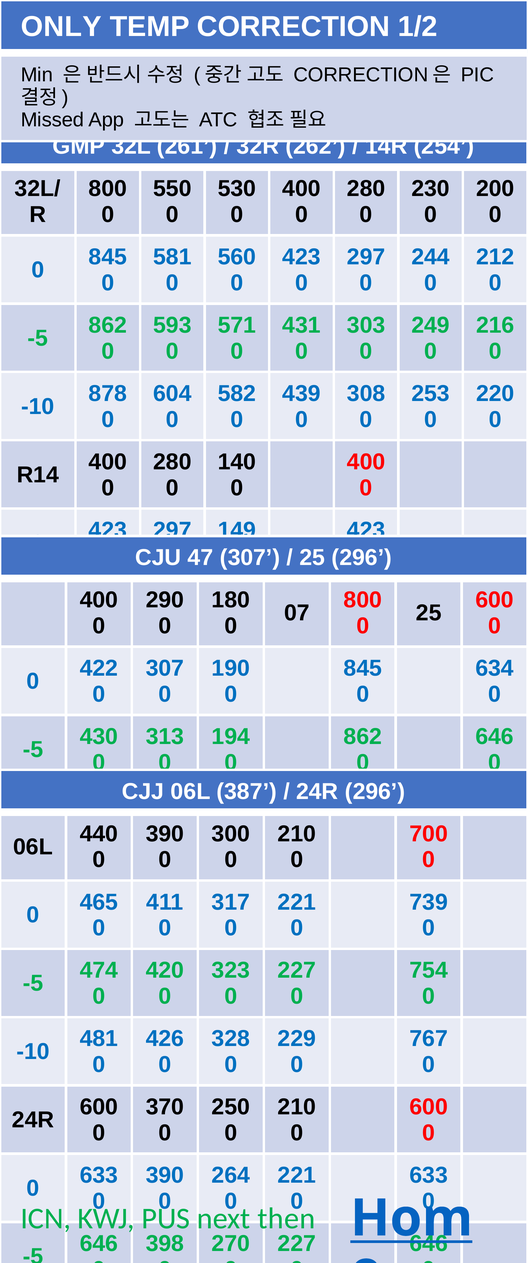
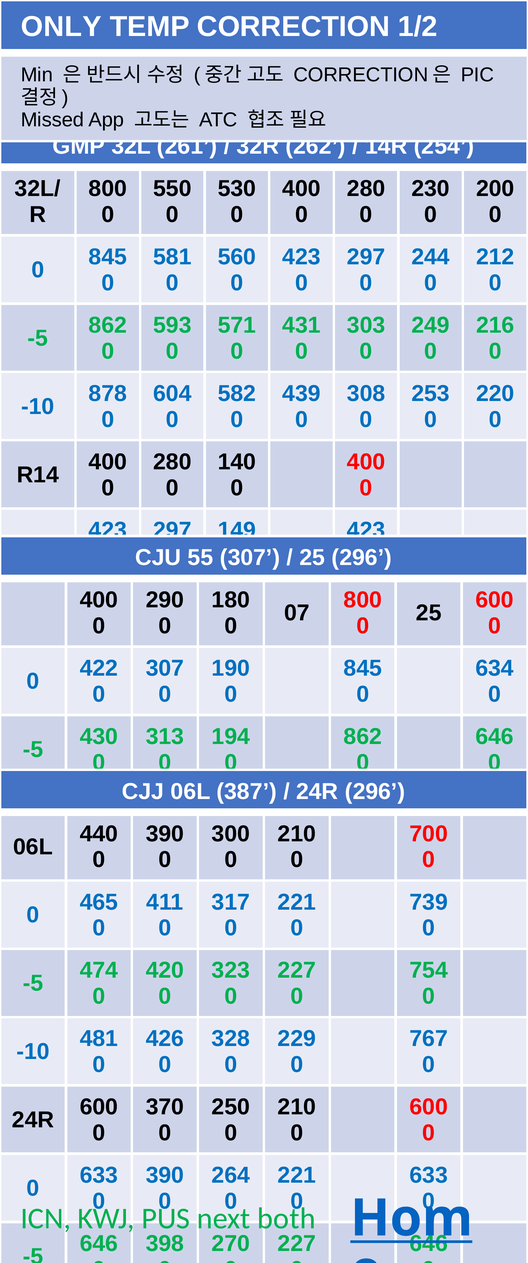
47: 47 -> 55 (200, 558)
then: then -> both (286, 1219)
